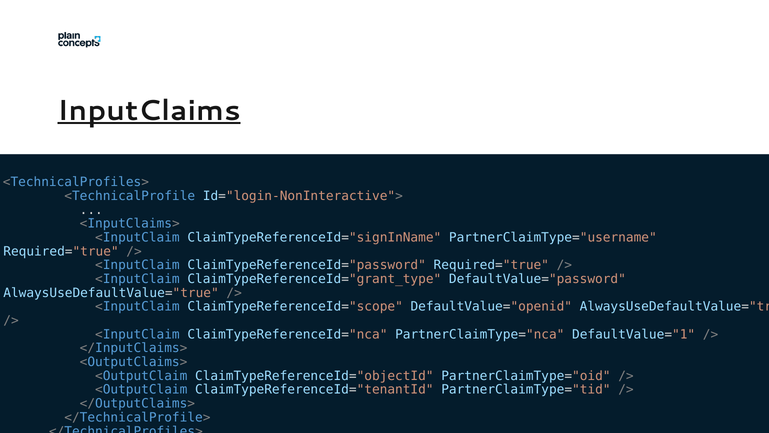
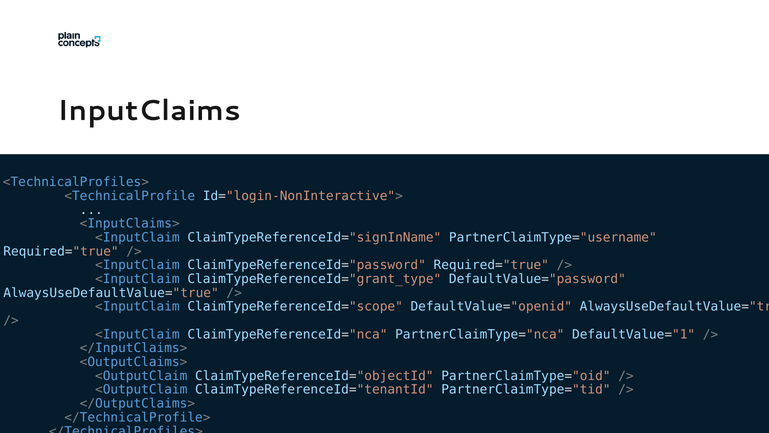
InputClaims underline: present -> none (149, 110)
